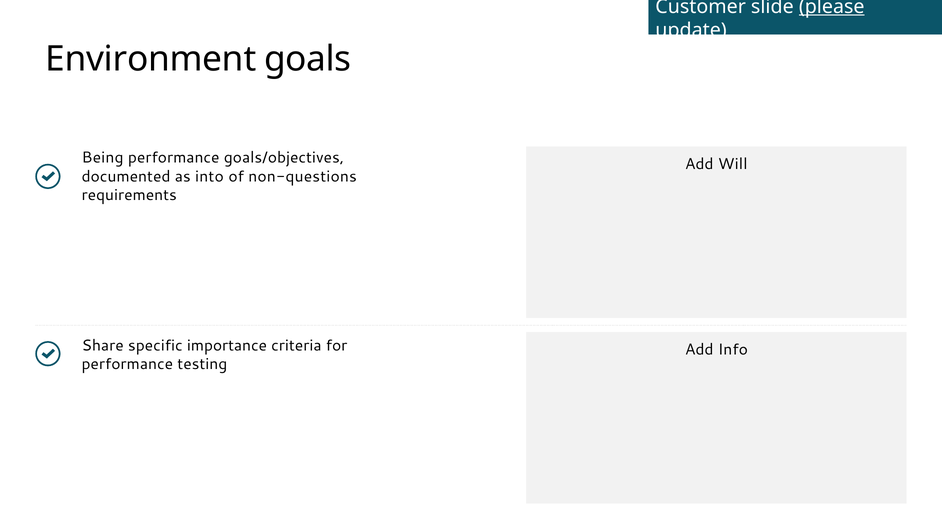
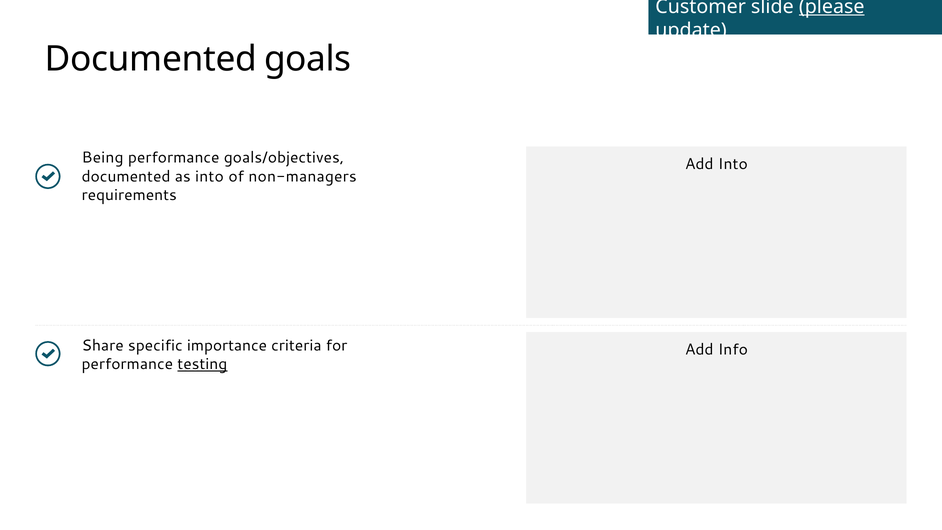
Environment: Environment -> Documented (151, 59)
Add Will: Will -> Into (733, 164)
non-questions: non-questions -> non-managers (303, 176)
testing underline: none -> present (202, 364)
